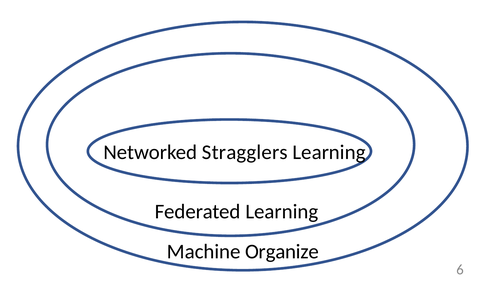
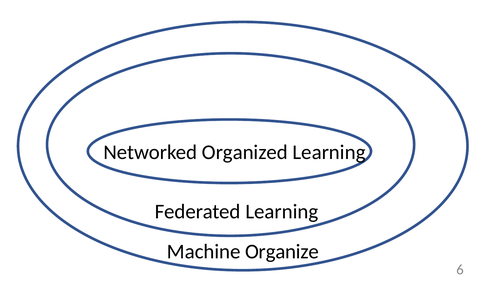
Stragglers: Stragglers -> Organized (245, 153)
